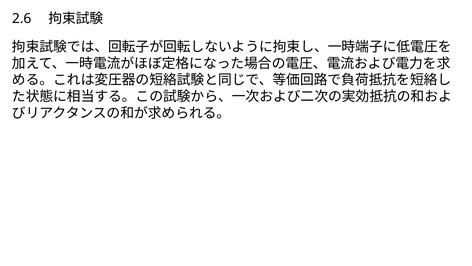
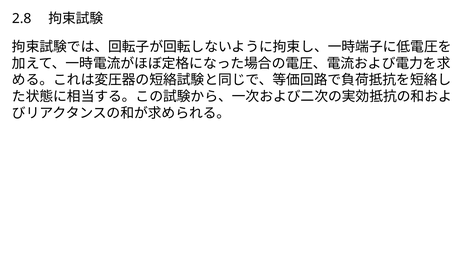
2.6: 2.6 -> 2.8 (22, 19)
